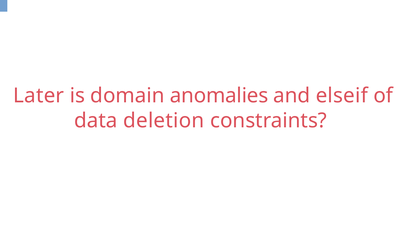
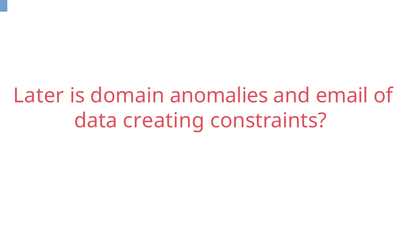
elseif: elseif -> email (342, 96)
deletion: deletion -> creating (164, 120)
